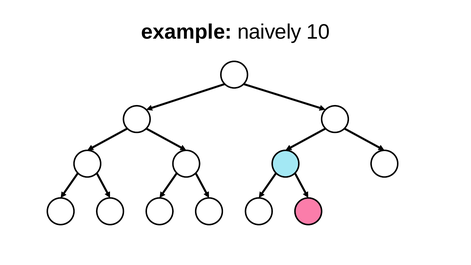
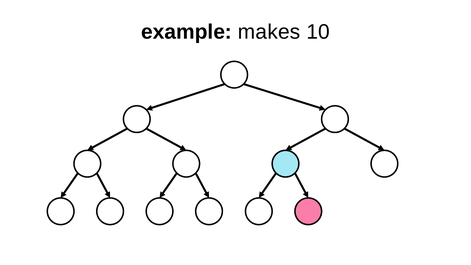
naively: naively -> makes (269, 32)
